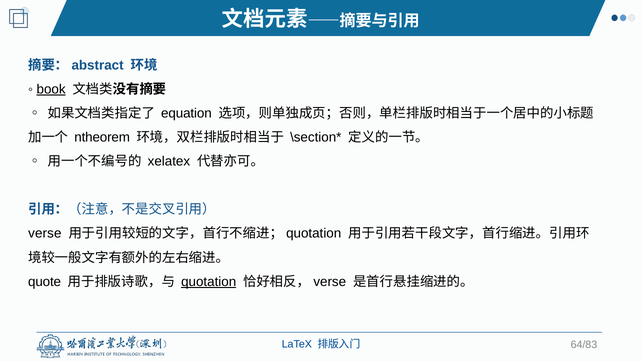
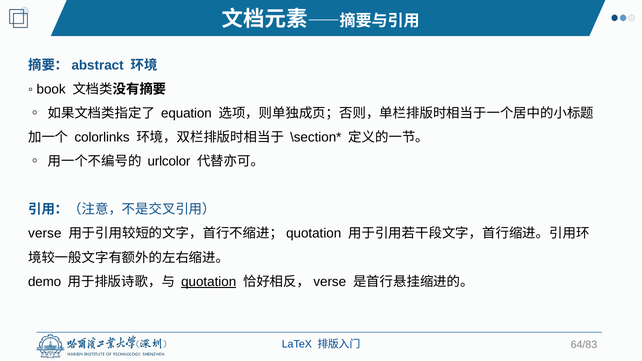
book underline: present -> none (51, 89)
ntheorem: ntheorem -> colorlinks (102, 137)
xelatex: xelatex -> urlcolor (169, 161)
quote: quote -> demo (45, 282)
